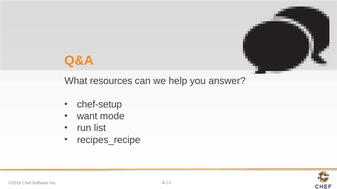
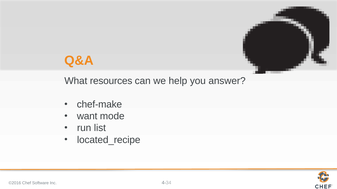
chef-setup: chef-setup -> chef-make (99, 105)
recipes_recipe: recipes_recipe -> located_recipe (109, 140)
